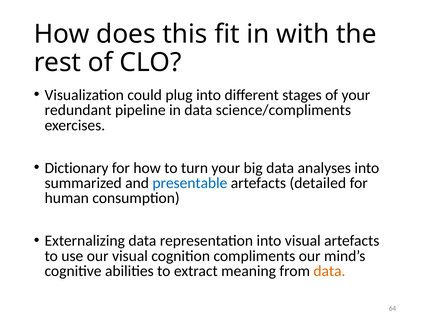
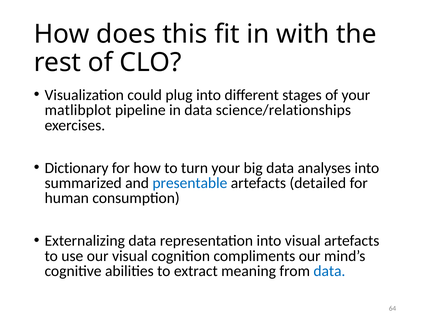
redundant: redundant -> matlibplot (78, 110)
science/compliments: science/compliments -> science/relationships (283, 110)
data colour: orange -> blue (329, 271)
